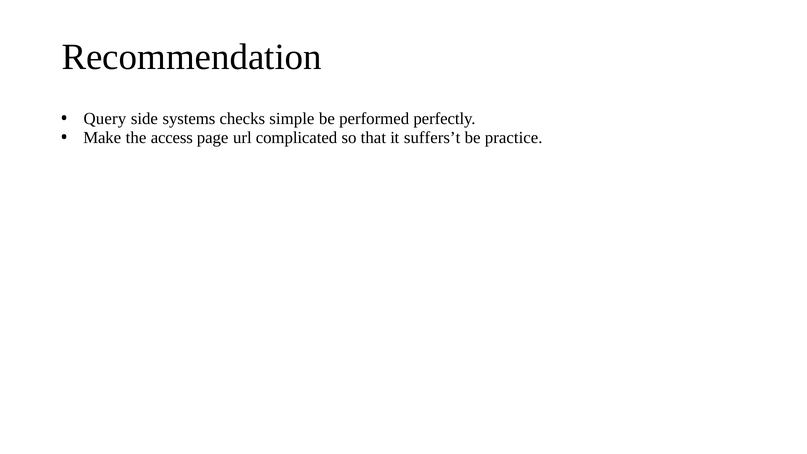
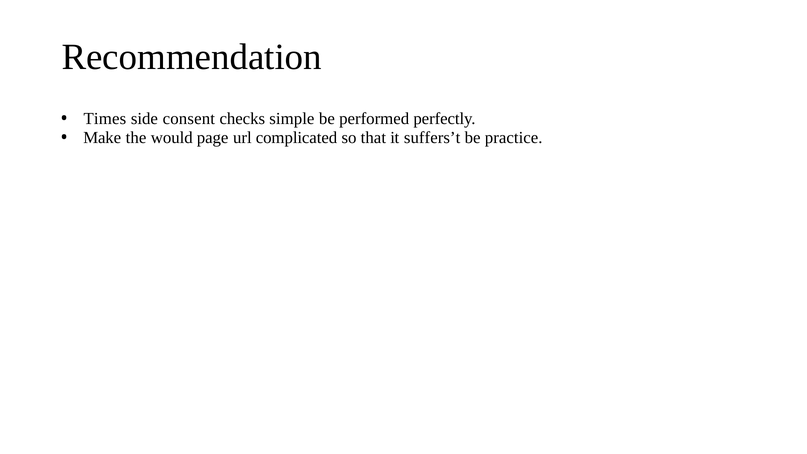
Query: Query -> Times (105, 119)
systems: systems -> consent (189, 119)
access: access -> would (172, 138)
